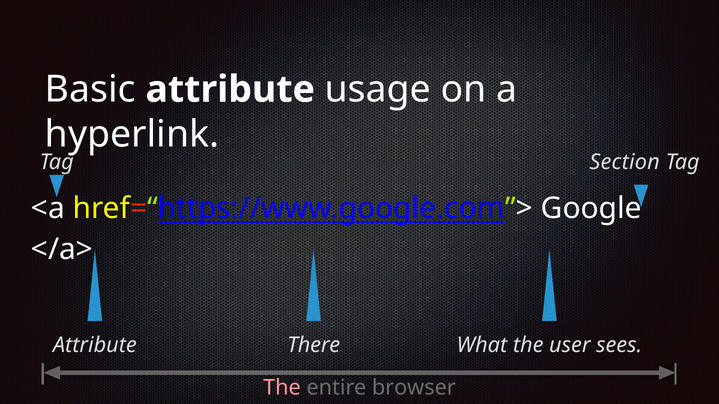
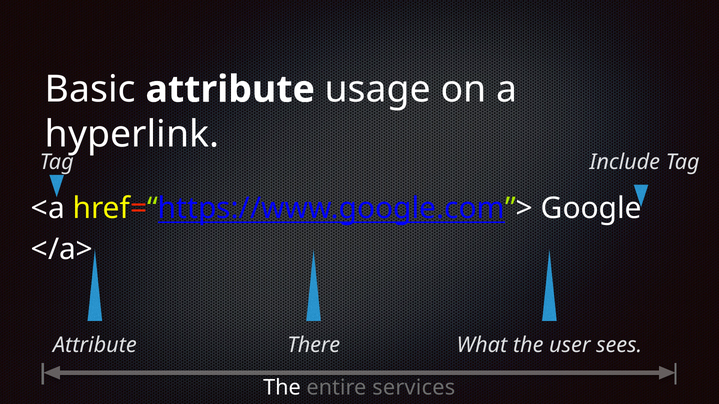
Section: Section -> Include (625, 162)
The colour: pink -> white (282, 388)
browser: browser -> services (414, 388)
